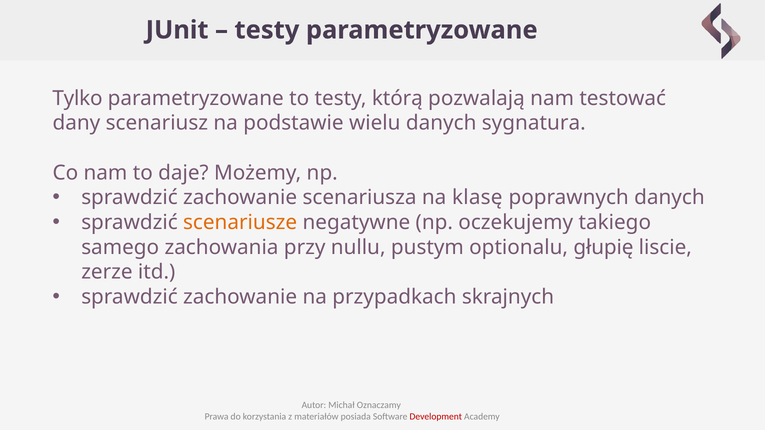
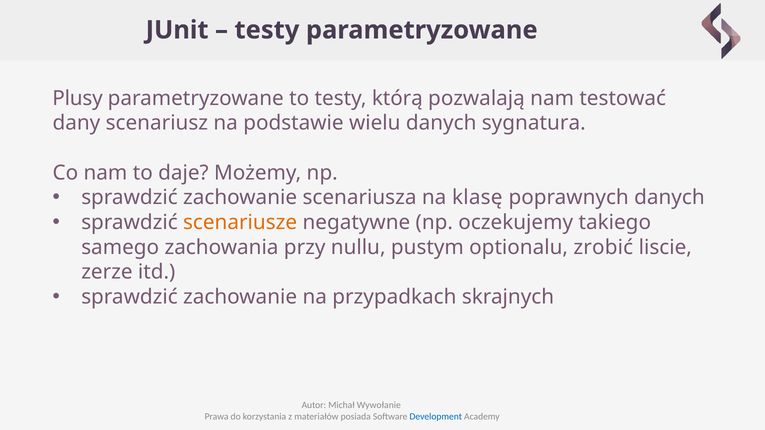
Tylko: Tylko -> Plusy (78, 98)
głupię: głupię -> zrobić (603, 247)
Oznaczamy: Oznaczamy -> Wywołanie (379, 405)
Development colour: red -> blue (436, 417)
